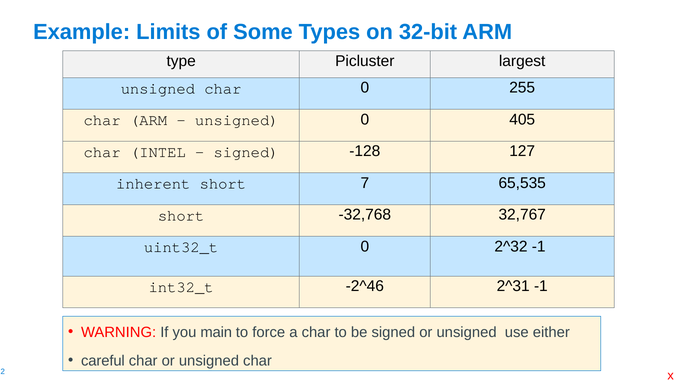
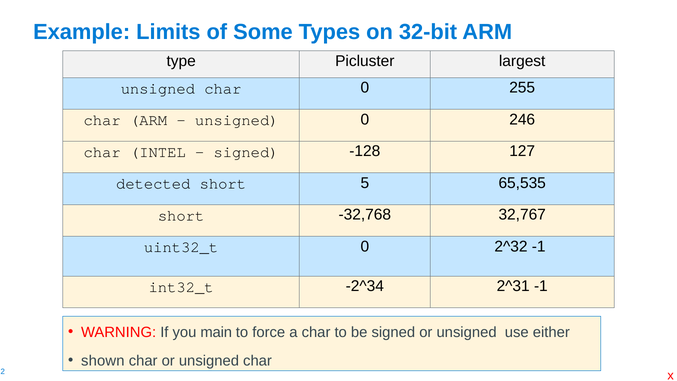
405: 405 -> 246 (522, 120)
inherent: inherent -> detected (153, 184)
7: 7 -> 5 (365, 183)
-2^46: -2^46 -> -2^34 (365, 286)
careful: careful -> shown (103, 361)
